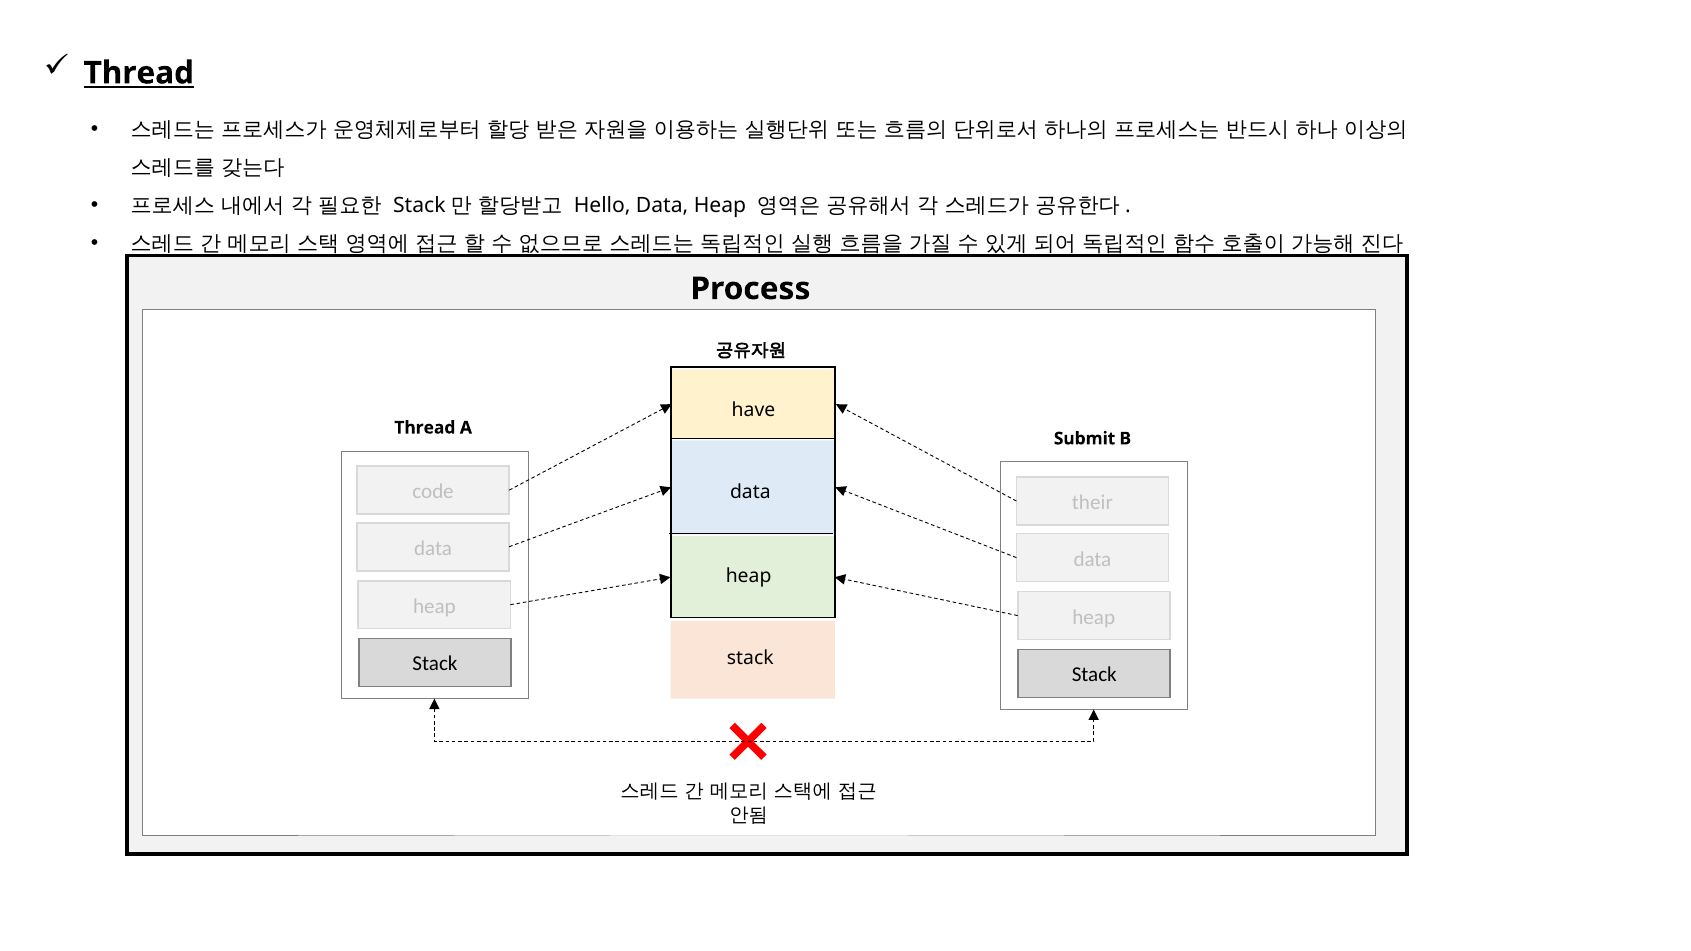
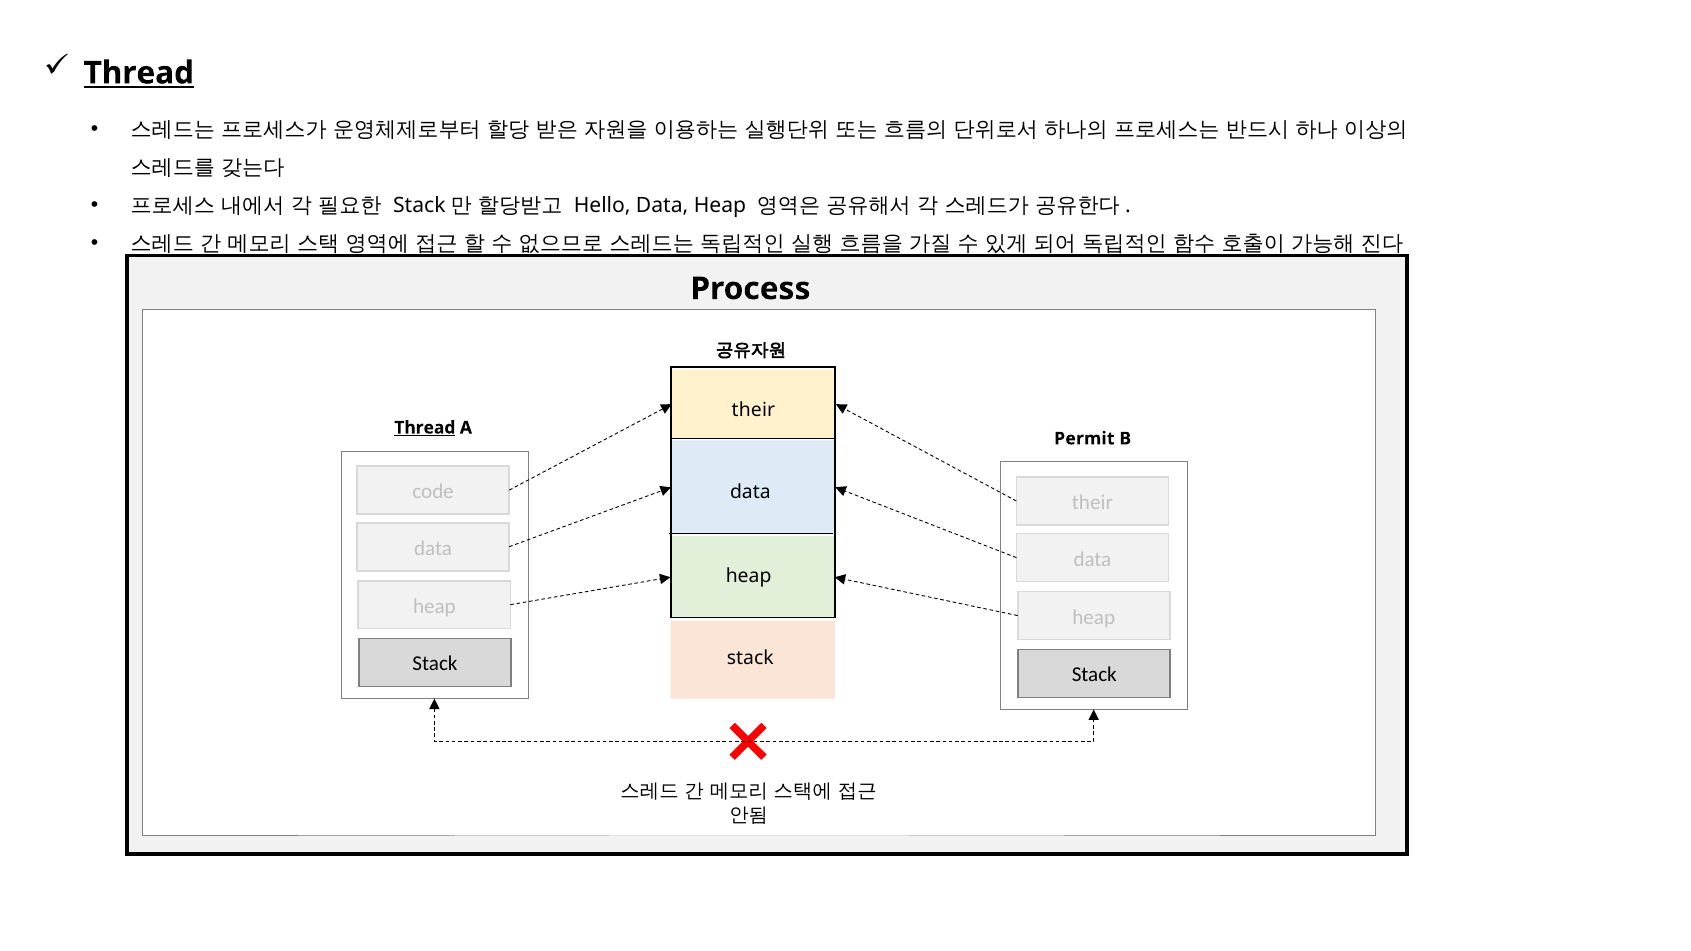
have: have -> their (753, 410)
Thread underline: none -> present (425, 428)
Submit: Submit -> Permit (1084, 439)
